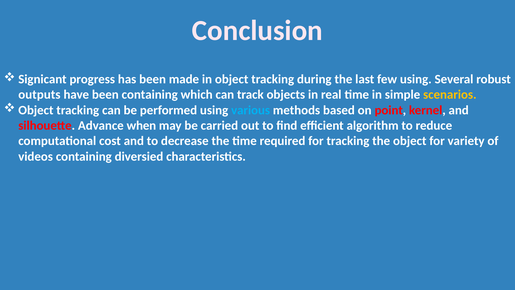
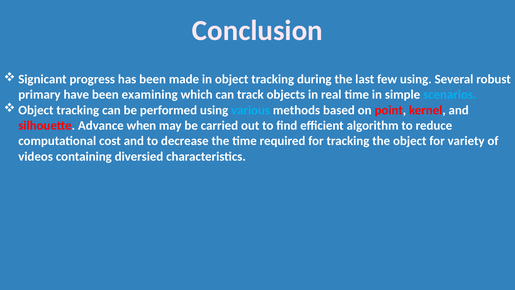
outputs: outputs -> primary (39, 95)
been containing: containing -> examining (150, 95)
scenarios colour: yellow -> light blue (450, 95)
